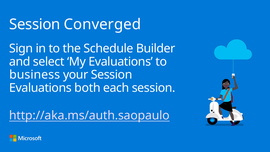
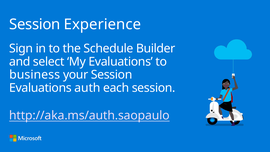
Converged: Converged -> Experience (102, 24)
both: both -> auth (87, 88)
